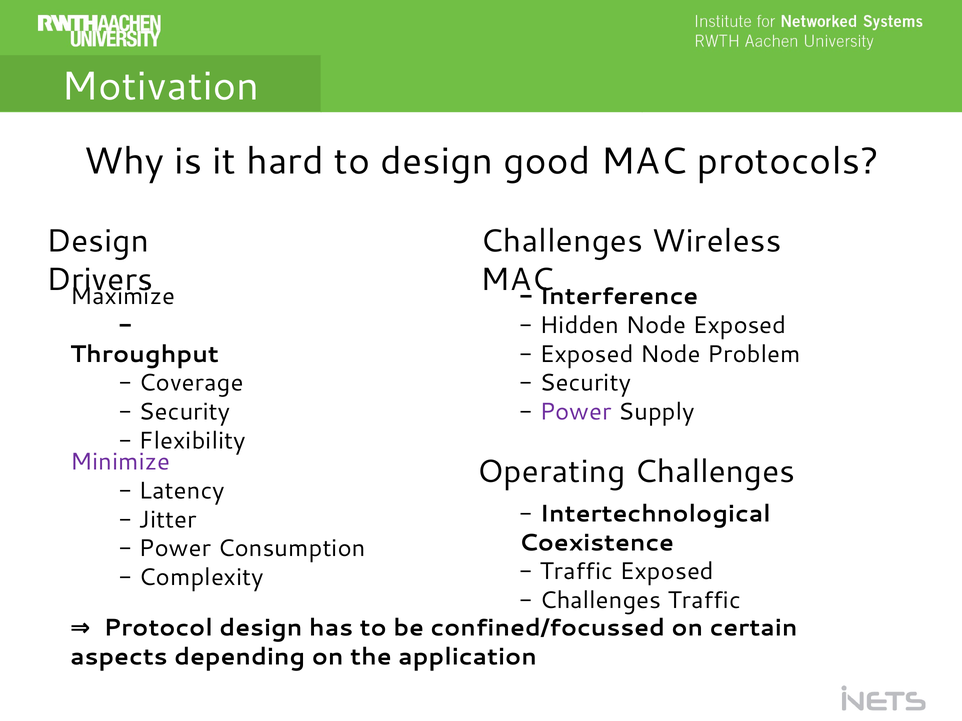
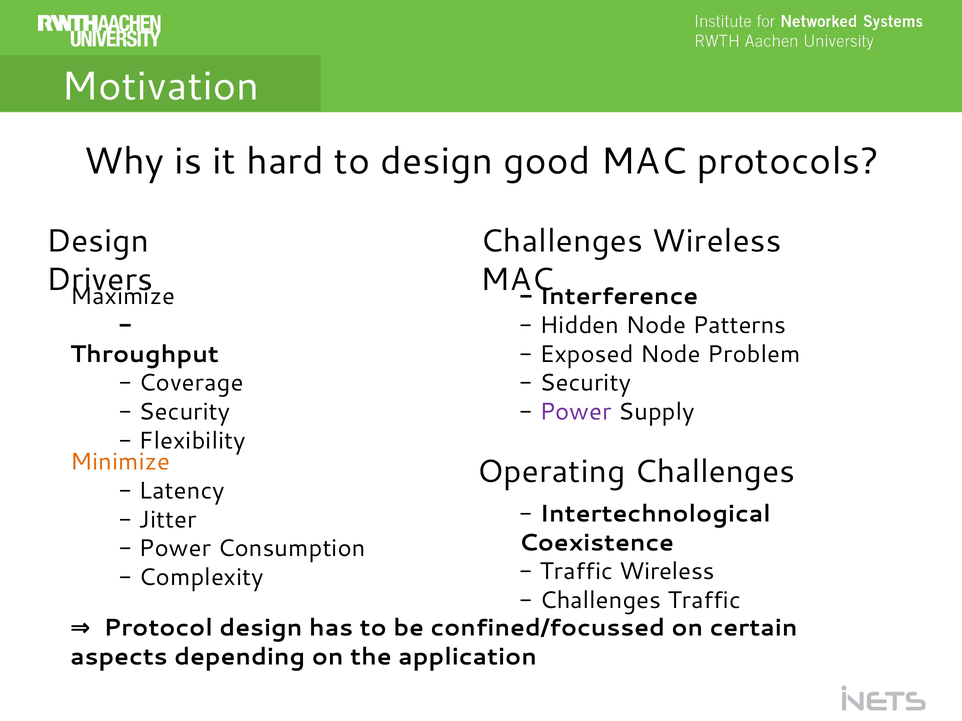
Node Exposed: Exposed -> Patterns (740, 326)
Minimize colour: purple -> orange (120, 462)
Traffic Exposed: Exposed -> Wireless (667, 572)
